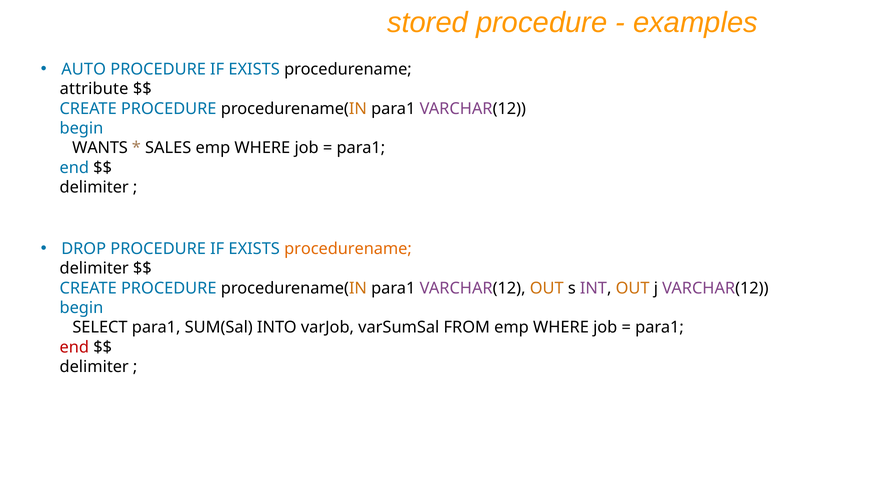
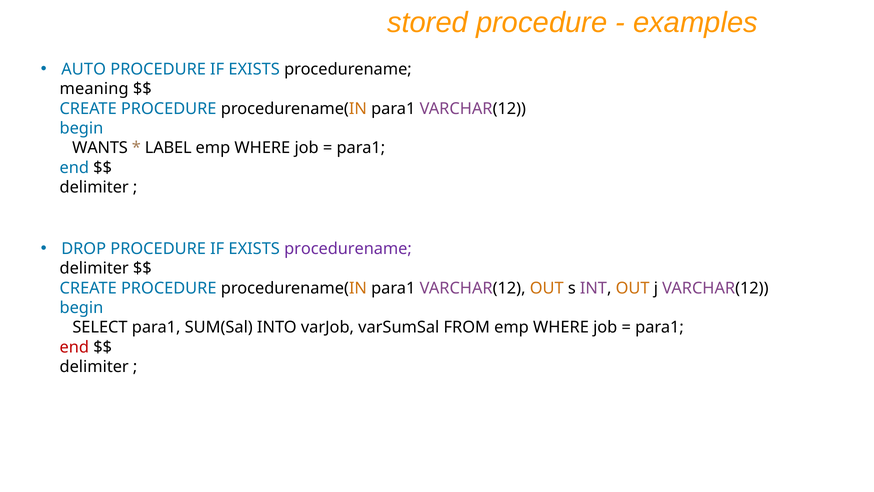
attribute: attribute -> meaning (94, 89)
SALES: SALES -> LABEL (168, 148)
procedurename colour: orange -> purple (348, 249)
